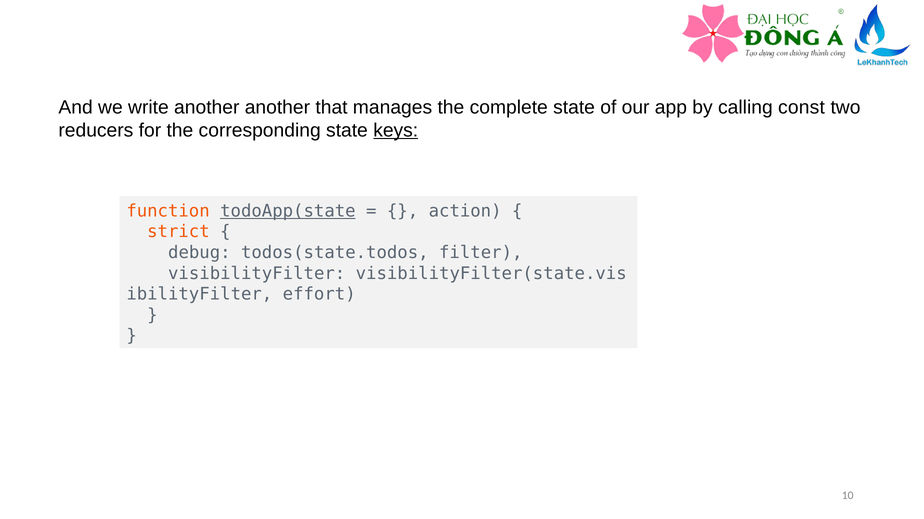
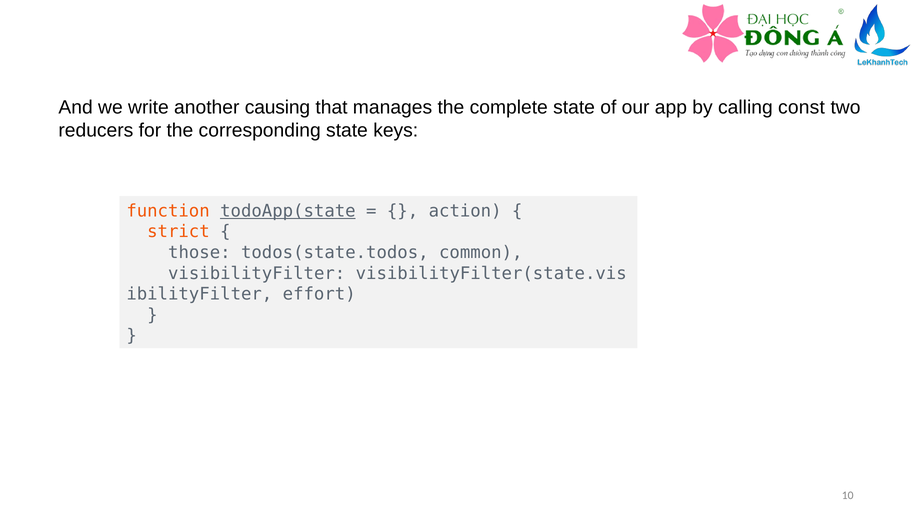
another another: another -> causing (277, 107)
keys underline: present -> none (396, 130)
debug: debug -> those (199, 253)
filter: filter -> common (481, 253)
